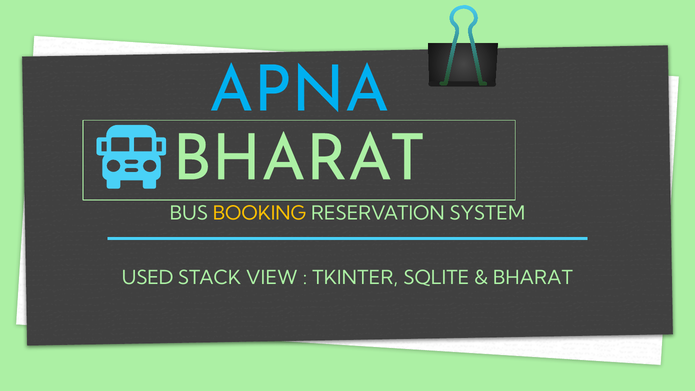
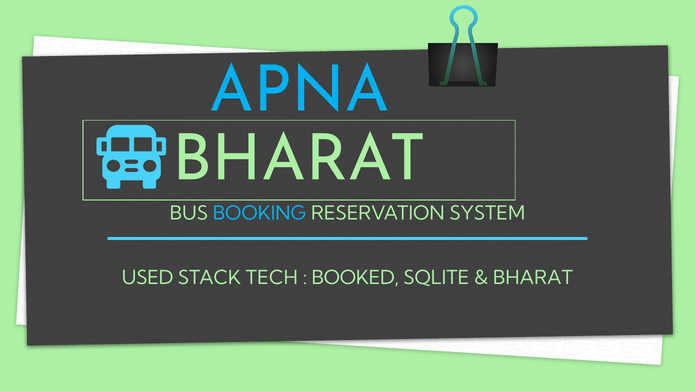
BOOKING colour: yellow -> light blue (260, 214)
VIEW: VIEW -> TECH (272, 278)
TKINTER: TKINTER -> BOOKED (355, 278)
